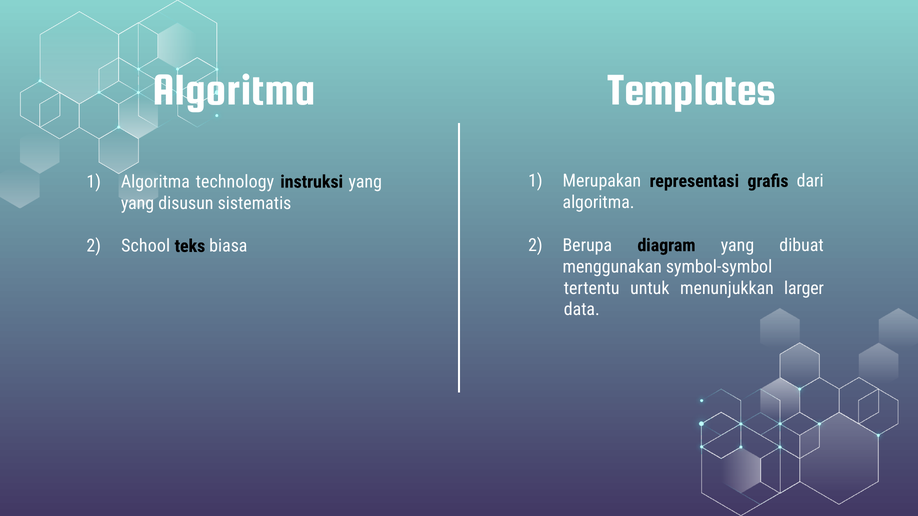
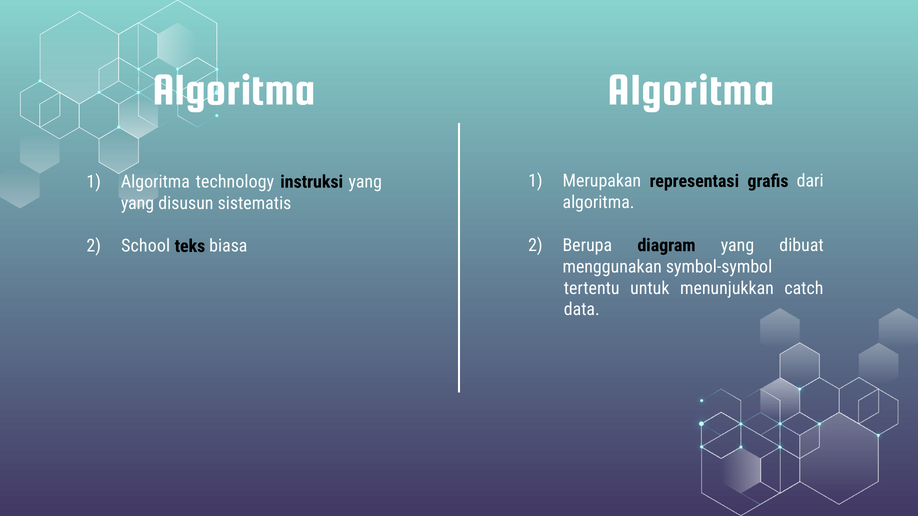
Templates: Templates -> Algoritma (691, 90)
larger: larger -> catch (804, 288)
